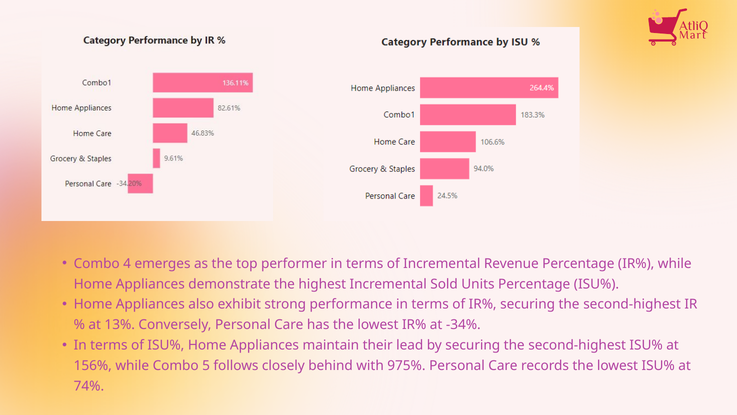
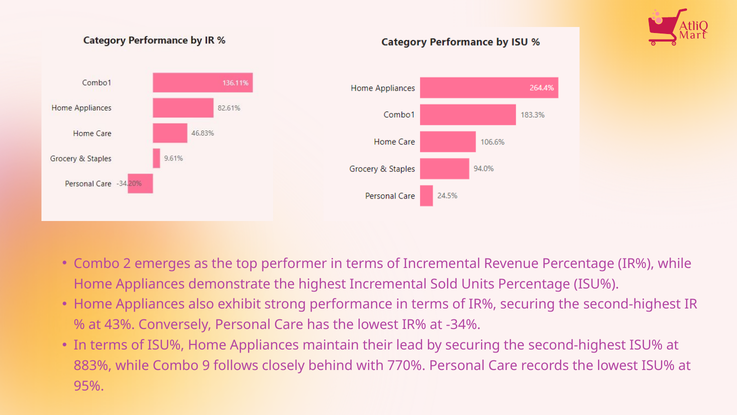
4: 4 -> 2 (127, 263)
13%: 13% -> 43% (120, 325)
156%: 156% -> 883% (93, 365)
5: 5 -> 9 (206, 365)
975%: 975% -> 770% (406, 365)
74%: 74% -> 95% (89, 386)
